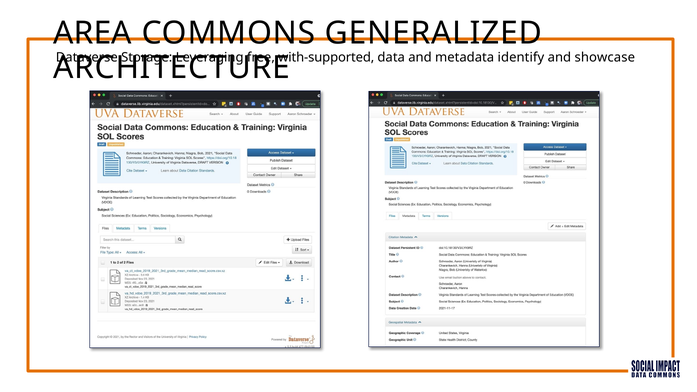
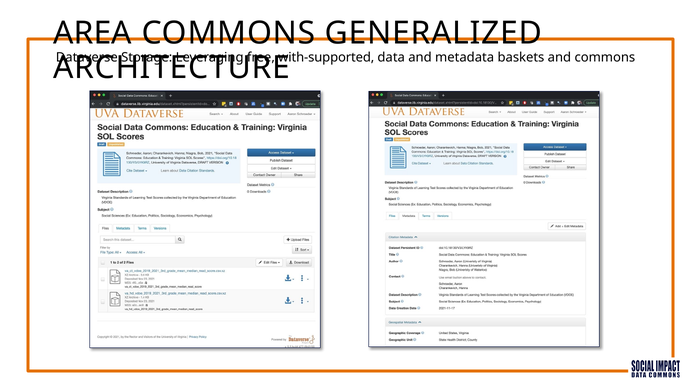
identify: identify -> baskets (521, 58)
and showcase: showcase -> commons (605, 58)
